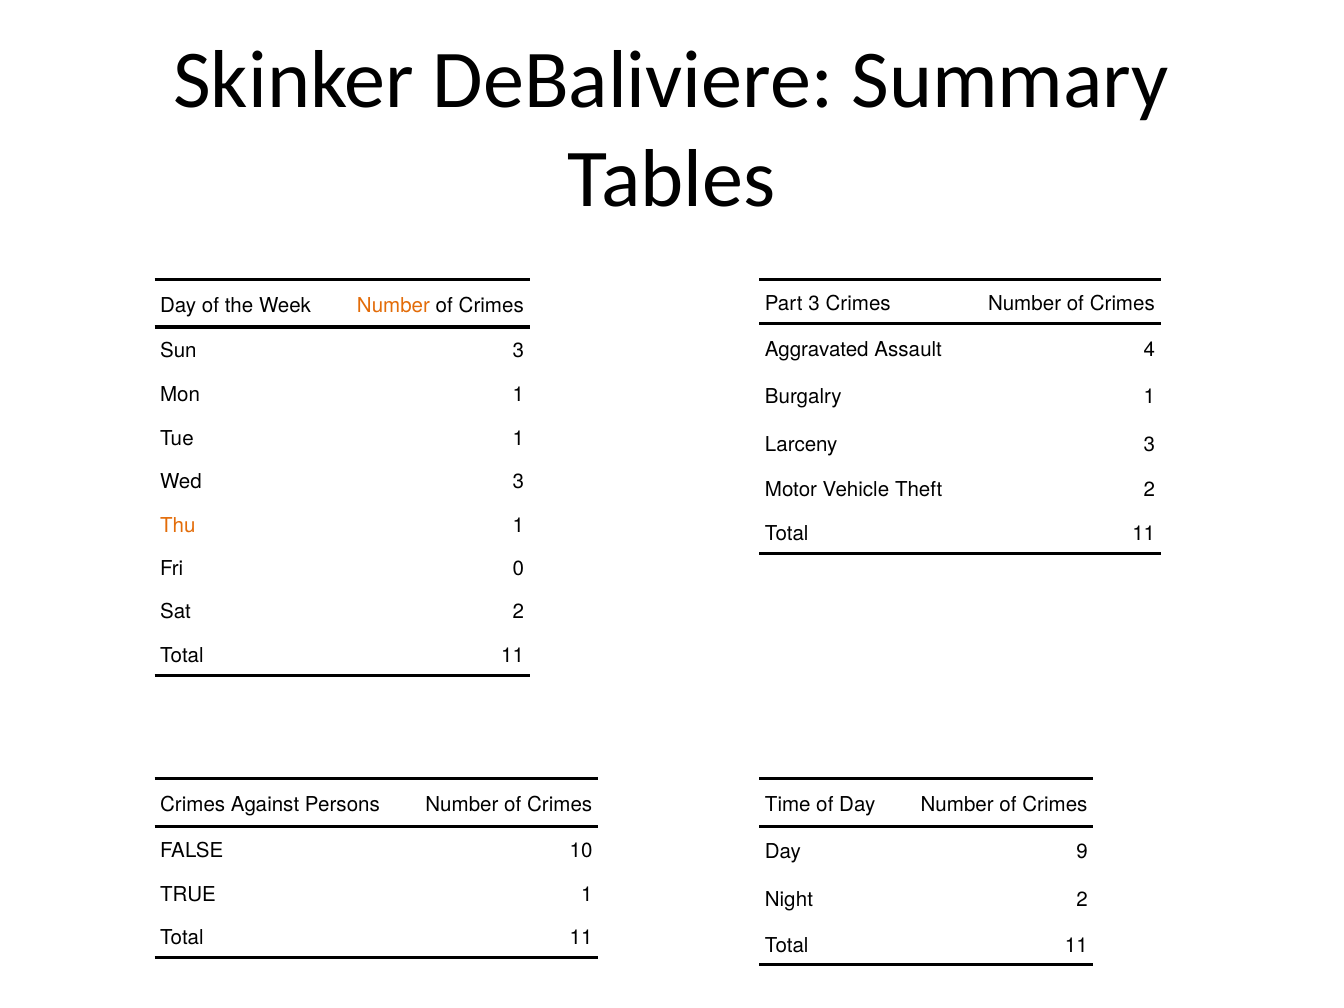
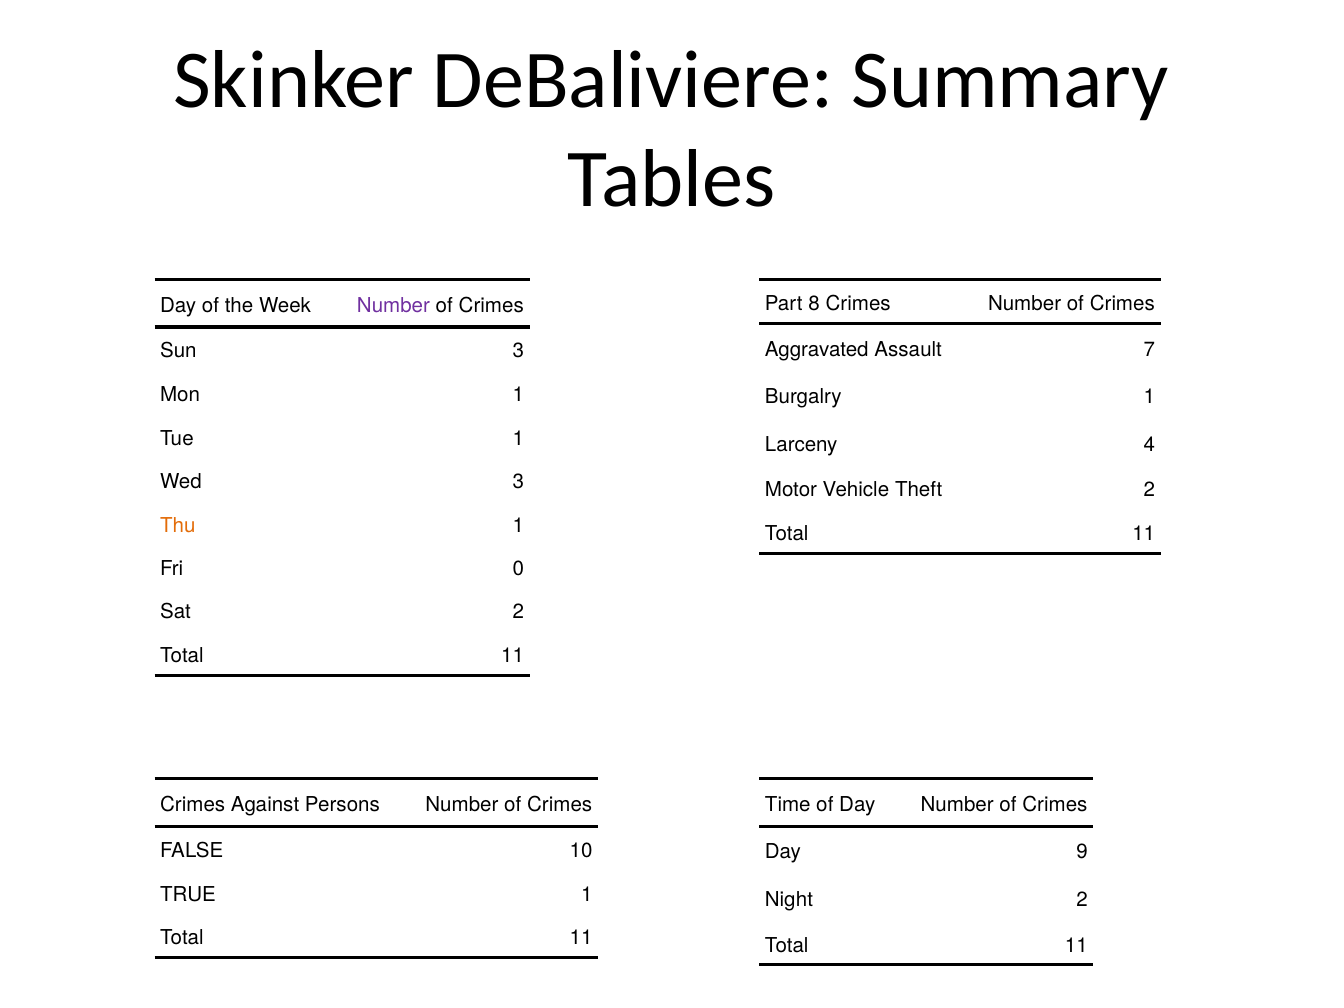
Part 3: 3 -> 8 (814, 304)
Number colour: orange -> purple (393, 305)
4: 4 -> 7 (1149, 349)
Larceny 3: 3 -> 4 (1149, 445)
